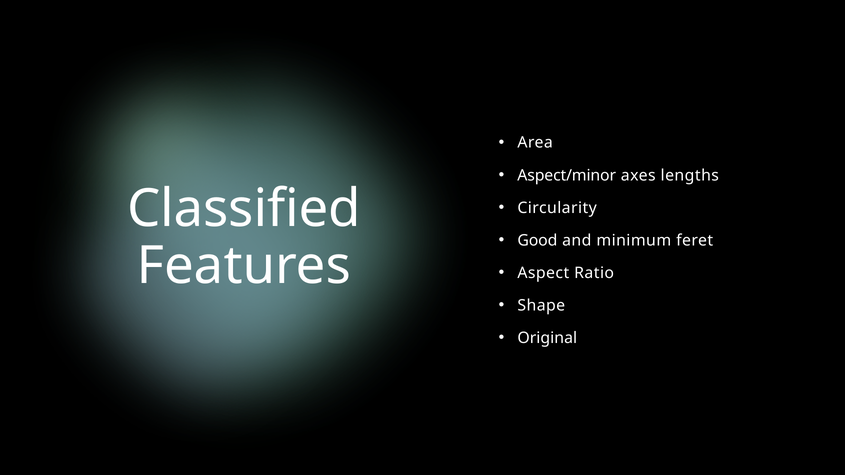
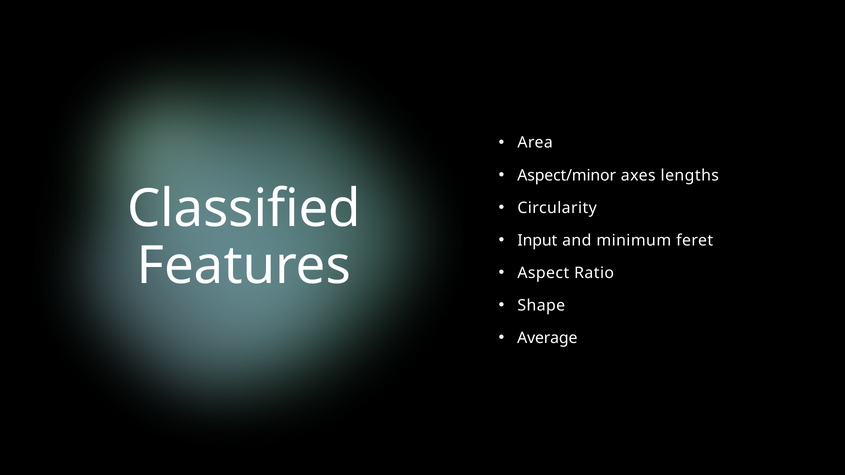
Good: Good -> Input (537, 241)
Original: Original -> Average (547, 338)
